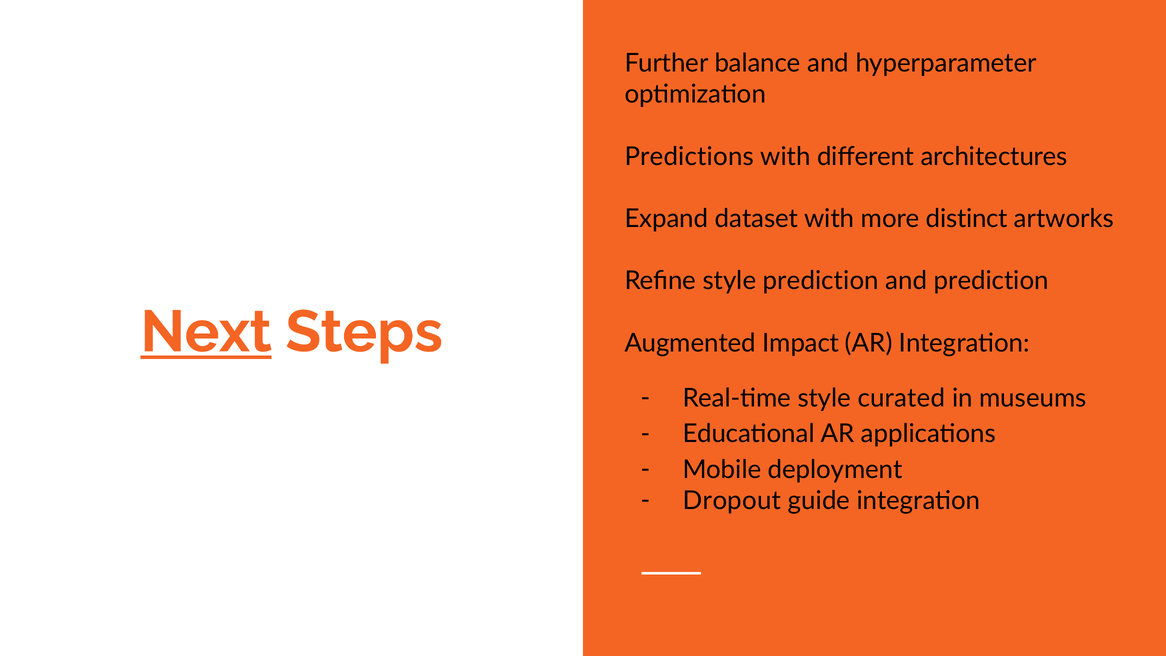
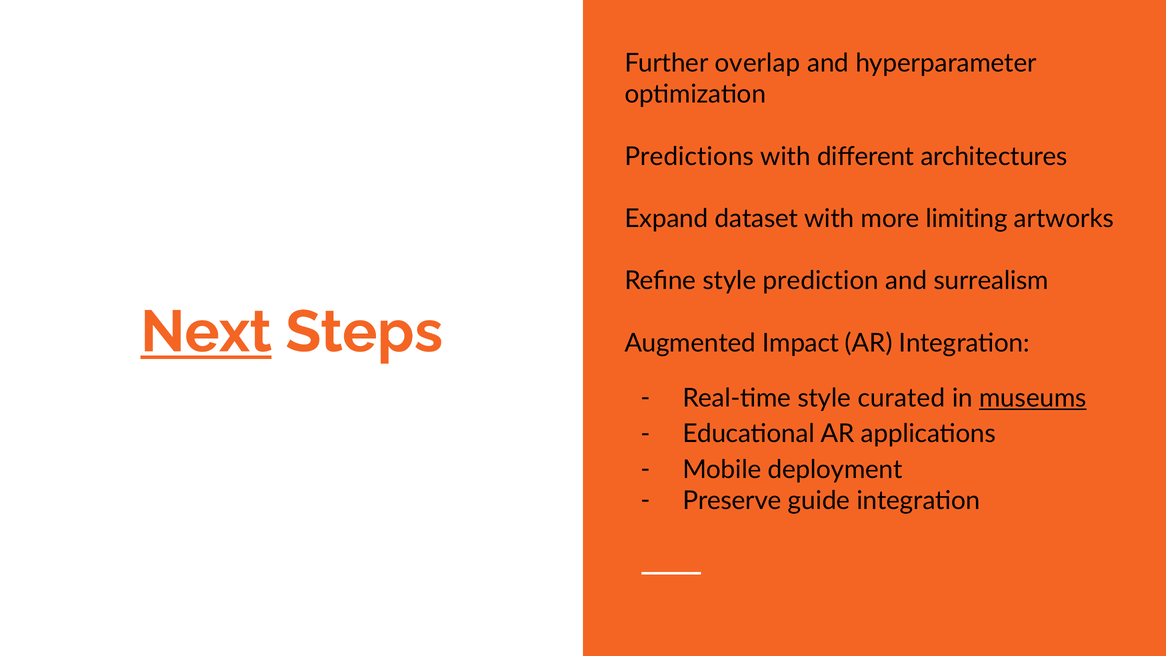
balance: balance -> overlap (757, 63)
distinct: distinct -> limiting (967, 219)
and prediction: prediction -> surrealism (991, 281)
museums underline: none -> present (1033, 398)
Dropout: Dropout -> Preserve (732, 501)
